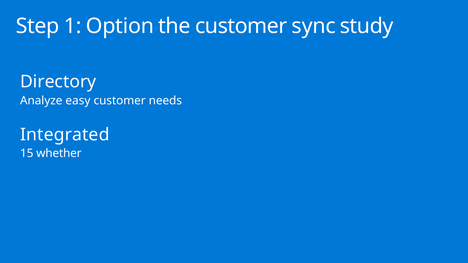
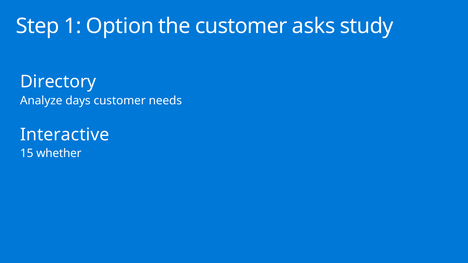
sync: sync -> asks (314, 26)
easy: easy -> days (78, 101)
Integrated: Integrated -> Interactive (65, 135)
